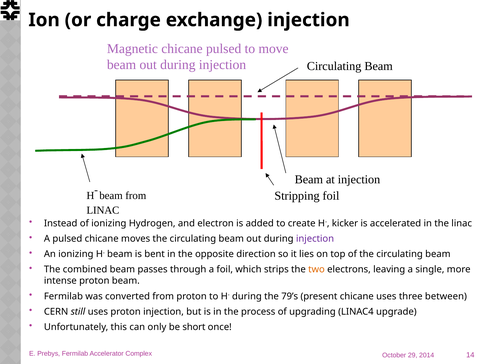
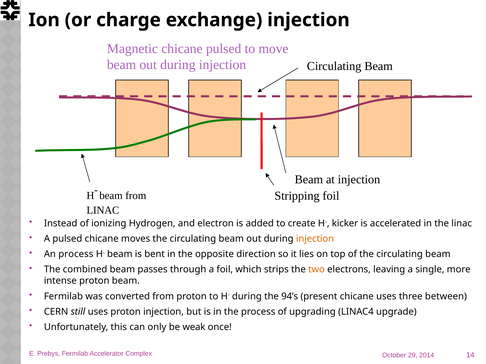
injection colour: purple -> orange (315, 239)
An ionizing: ionizing -> process (76, 254)
79’s: 79’s -> 94’s (290, 297)
short: short -> weak (194, 327)
